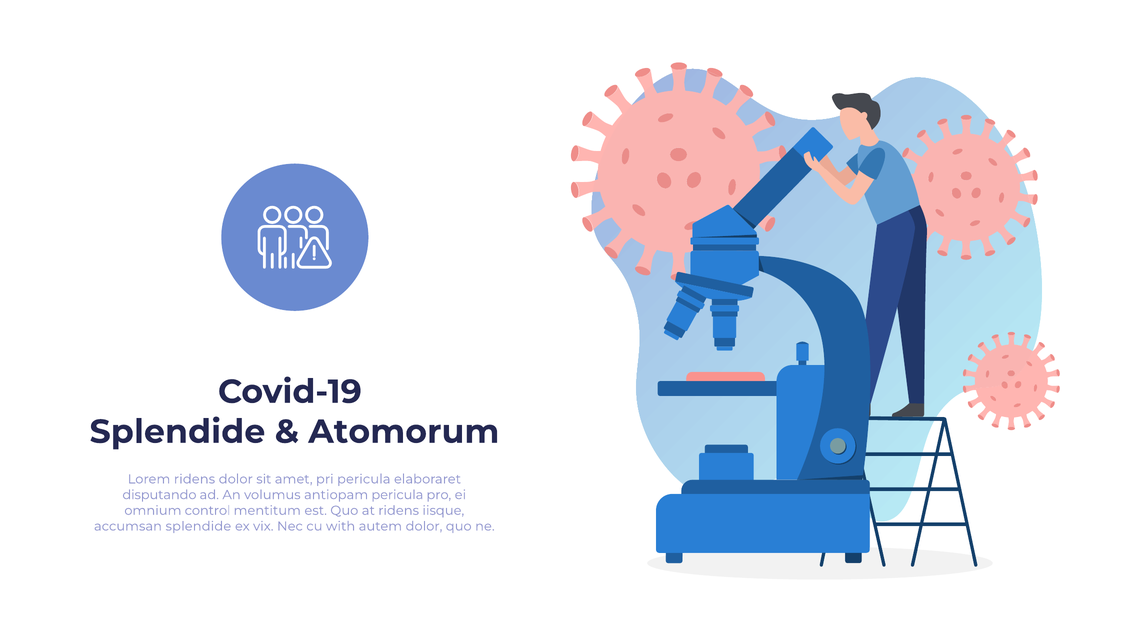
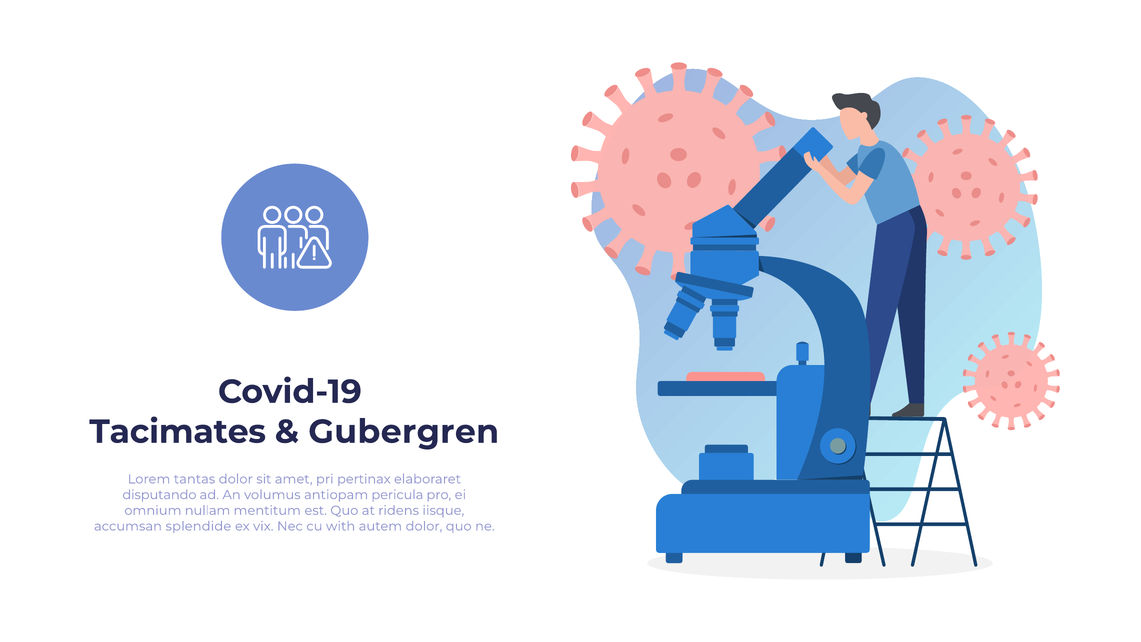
Splendide: Splendide -> Tacimates (178, 432)
Atomorum: Atomorum -> Gubergren (404, 432)
Lorem ridens: ridens -> tantas (195, 479)
pri pericula: pericula -> pertinax (364, 479)
control: control -> nullam (208, 510)
